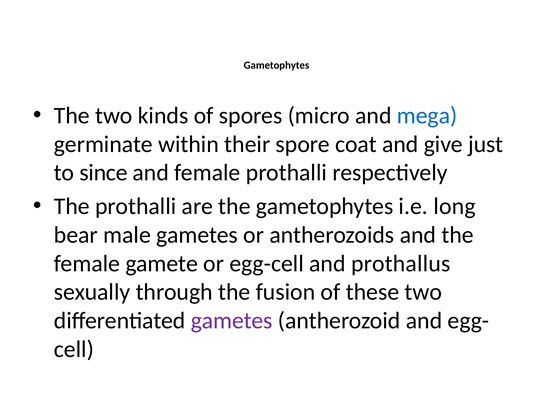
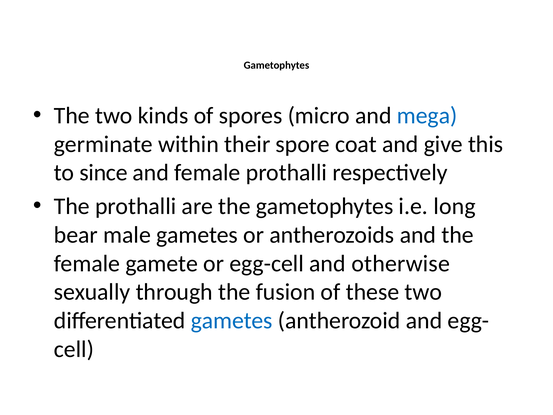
just: just -> this (486, 144)
prothallus: prothallus -> otherwise (401, 263)
gametes colour: purple -> blue (232, 321)
